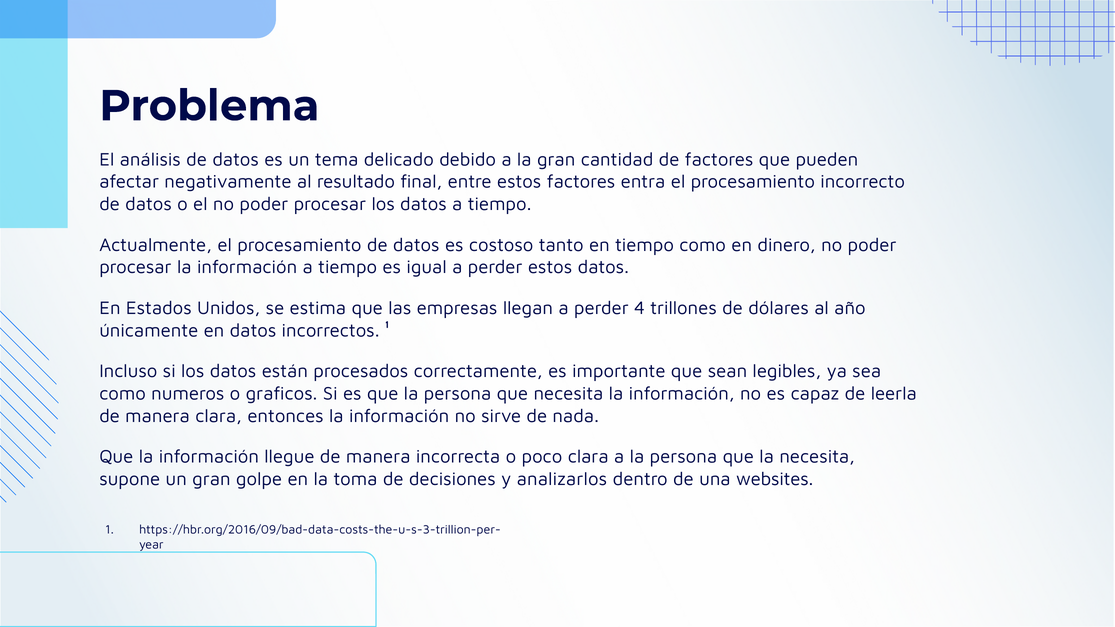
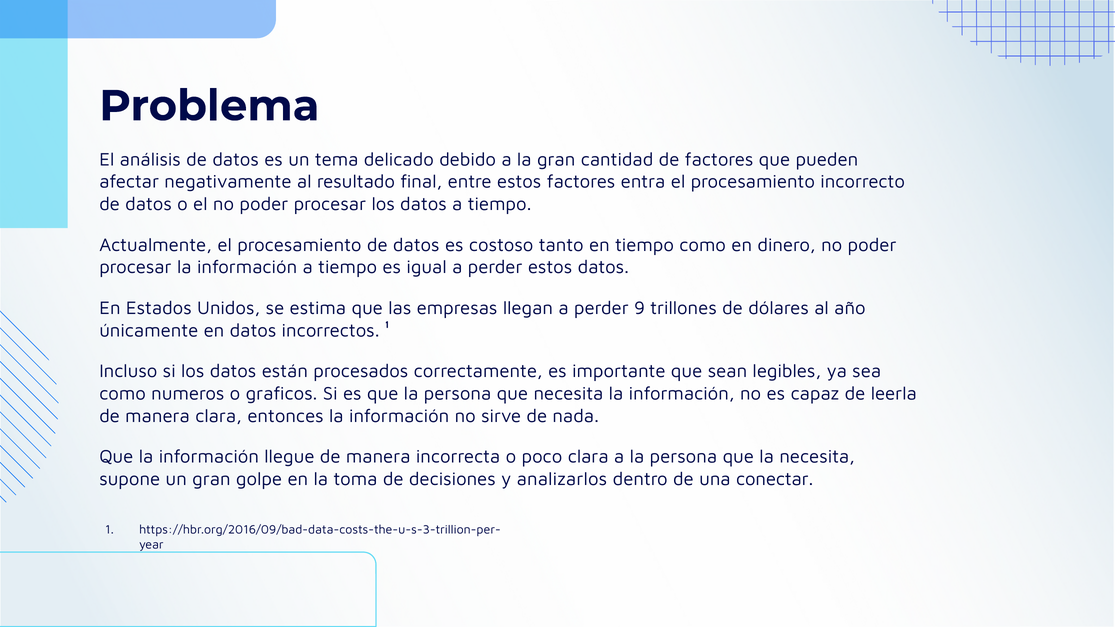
4: 4 -> 9 (640, 308)
websites: websites -> conectar (775, 479)
